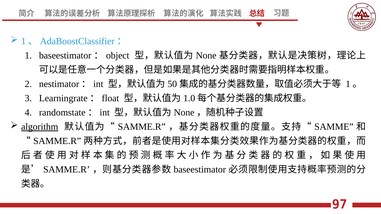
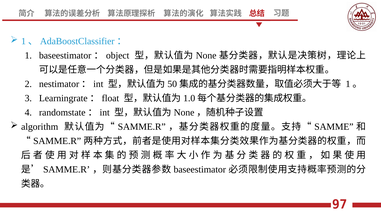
algorithm underline: present -> none (40, 127)
